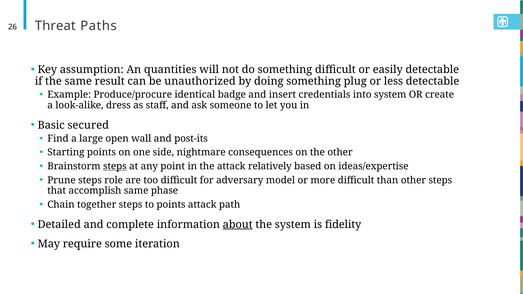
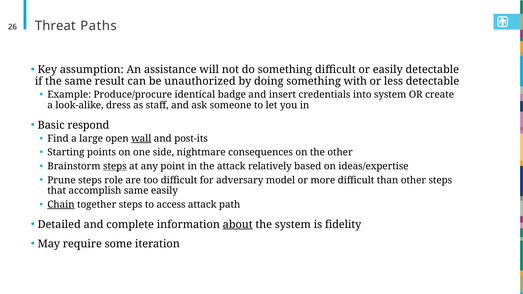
quantities: quantities -> assistance (170, 70)
plug: plug -> with (355, 81)
secured: secured -> respond (88, 125)
wall underline: none -> present (141, 139)
same phase: phase -> easily (164, 191)
Chain underline: none -> present (61, 205)
to points: points -> access (171, 205)
